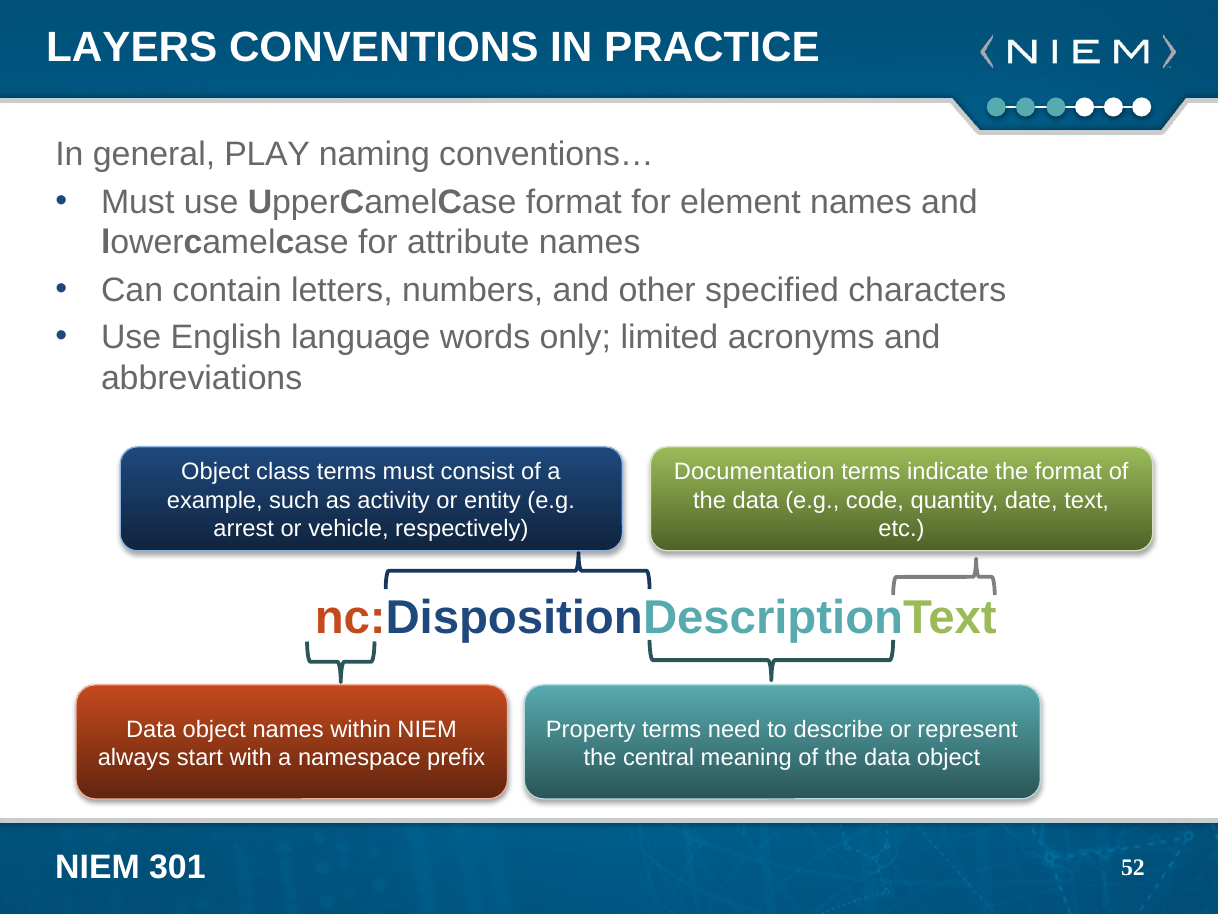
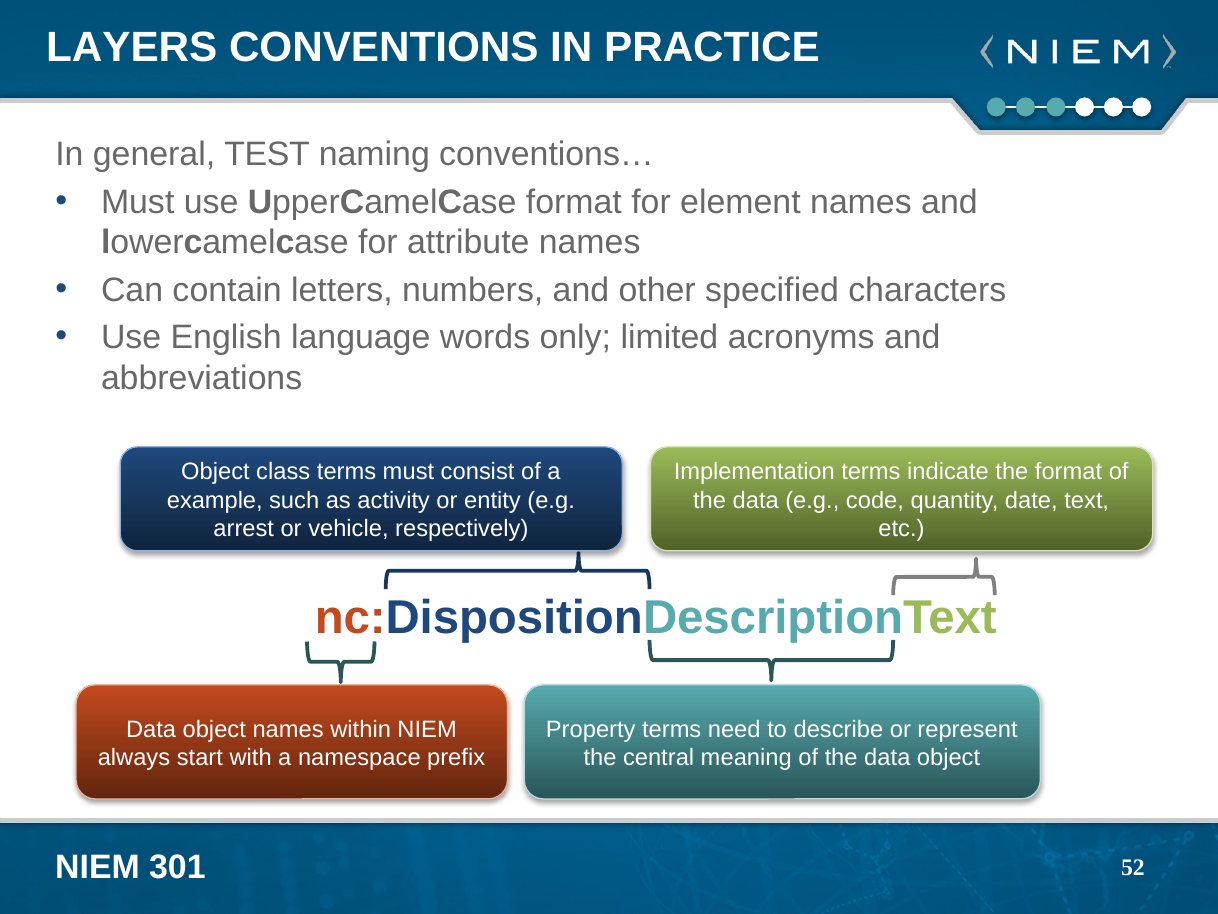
PLAY: PLAY -> TEST (267, 155)
Documentation: Documentation -> Implementation (754, 472)
